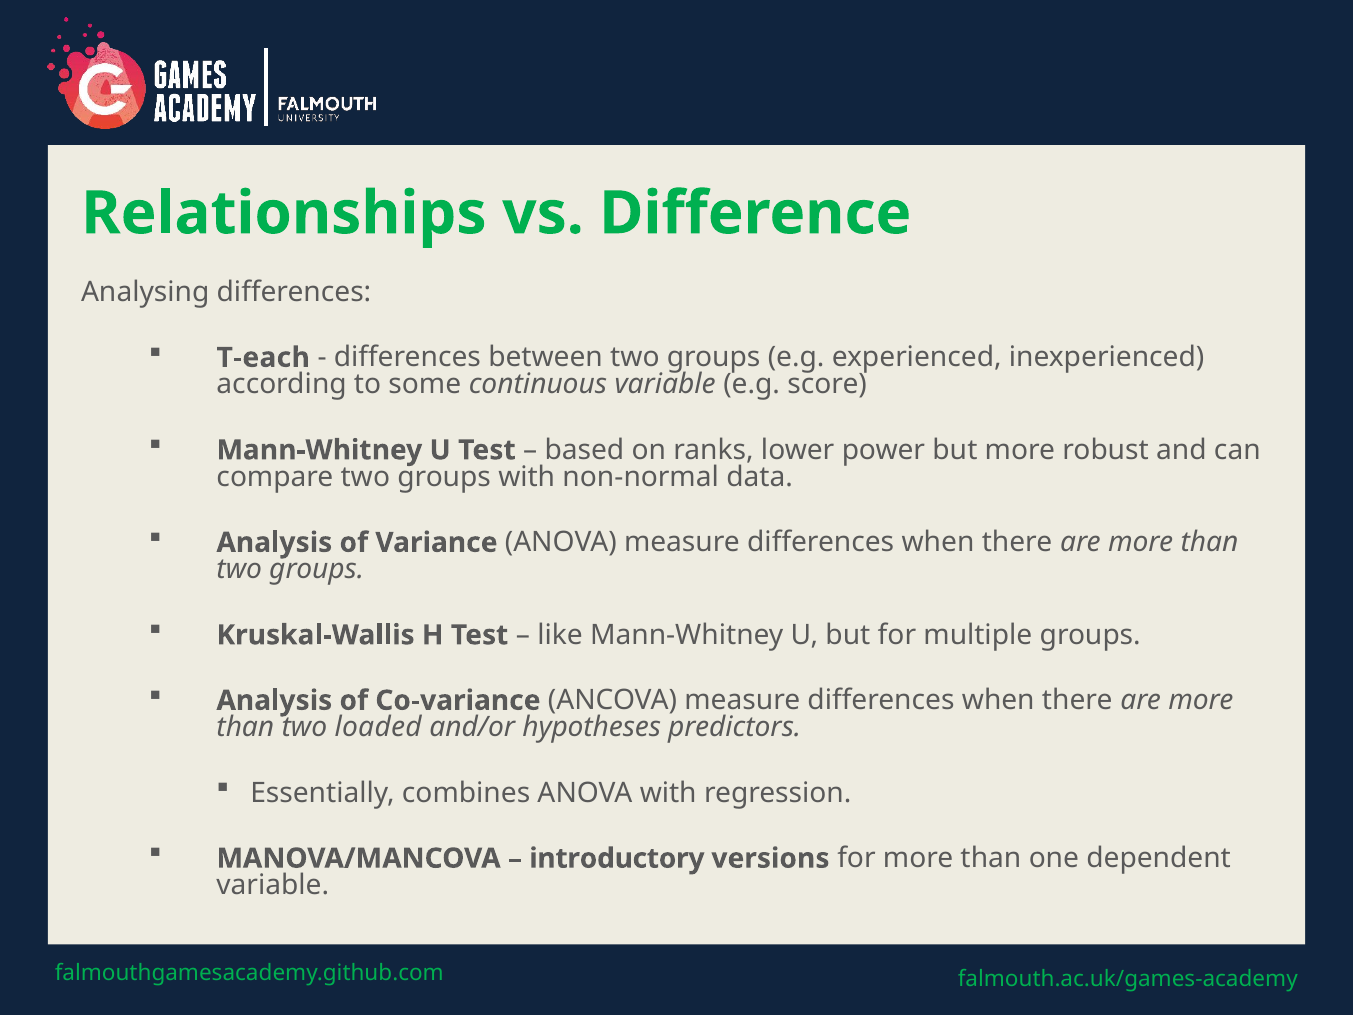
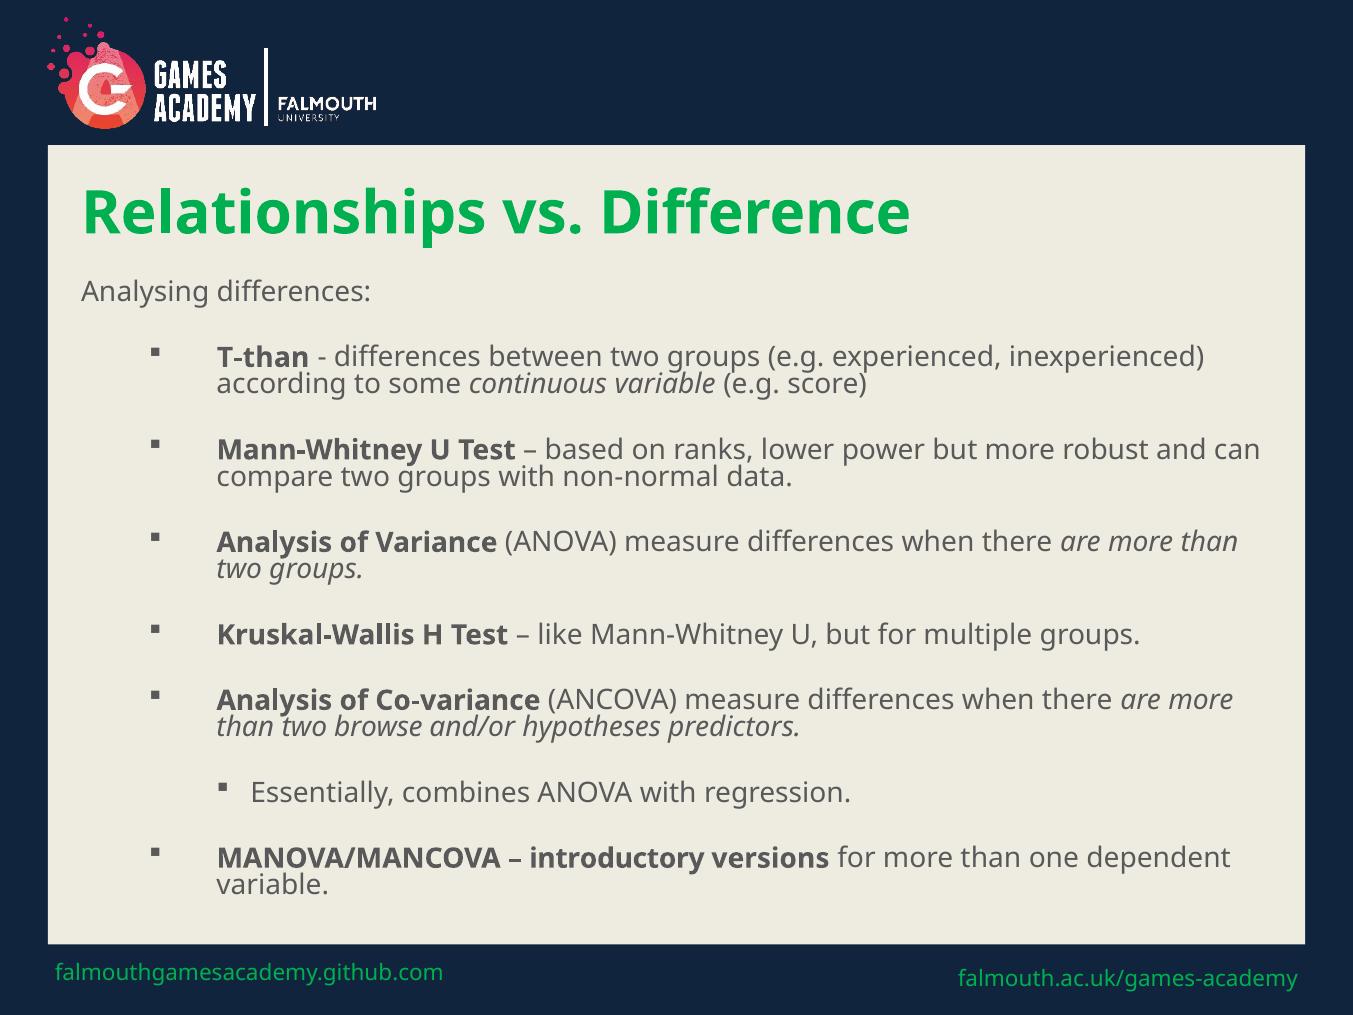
T-each: T-each -> T-than (263, 358)
loaded: loaded -> browse (378, 727)
